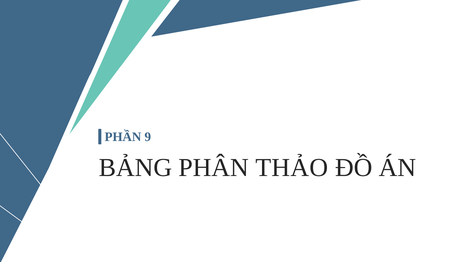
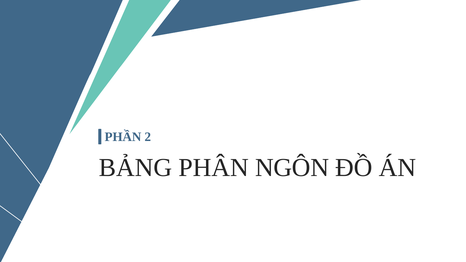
9: 9 -> 2 (148, 137)
THẢO: THẢO -> NGÔN (292, 168)
